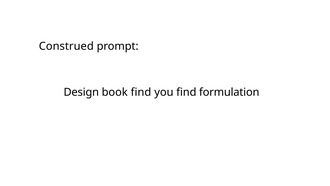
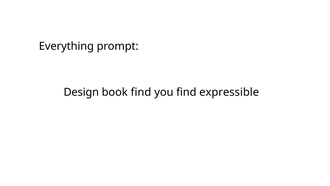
Construed: Construed -> Everything (66, 46)
formulation: formulation -> expressible (229, 92)
